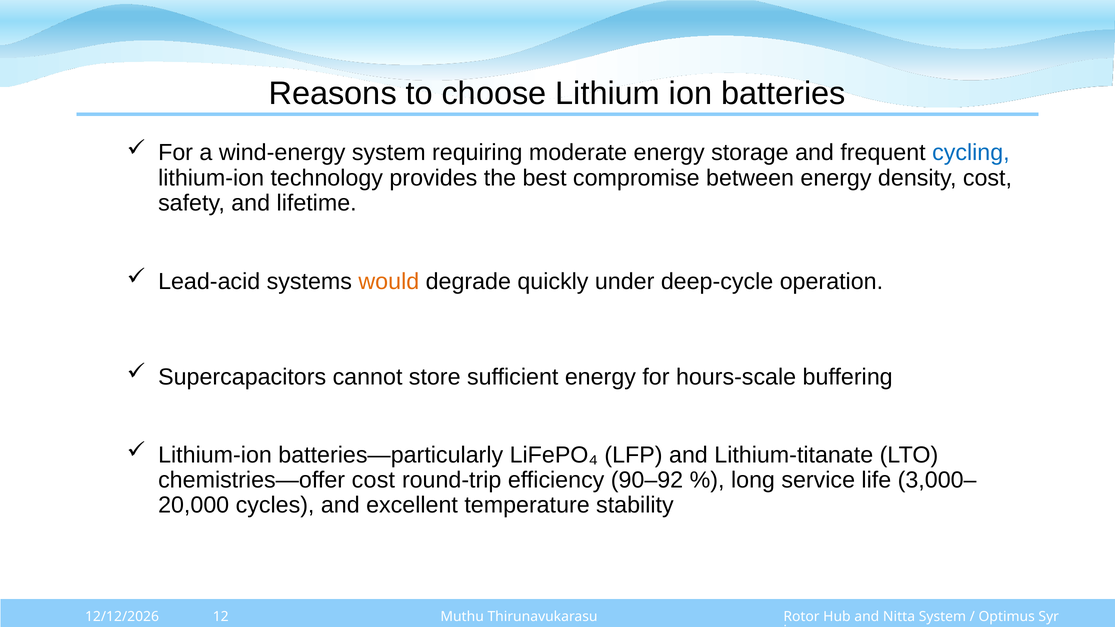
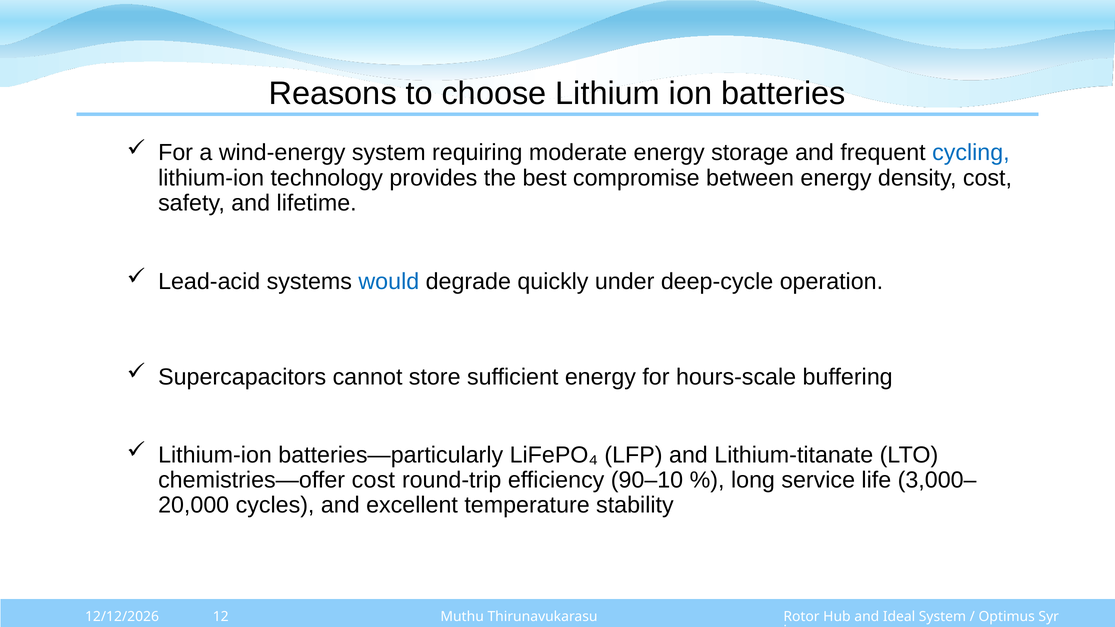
would colour: orange -> blue (389, 282)
90–92: 90–92 -> 90–10 (647, 480)
Nitta: Nitta -> Ideal (899, 617)
